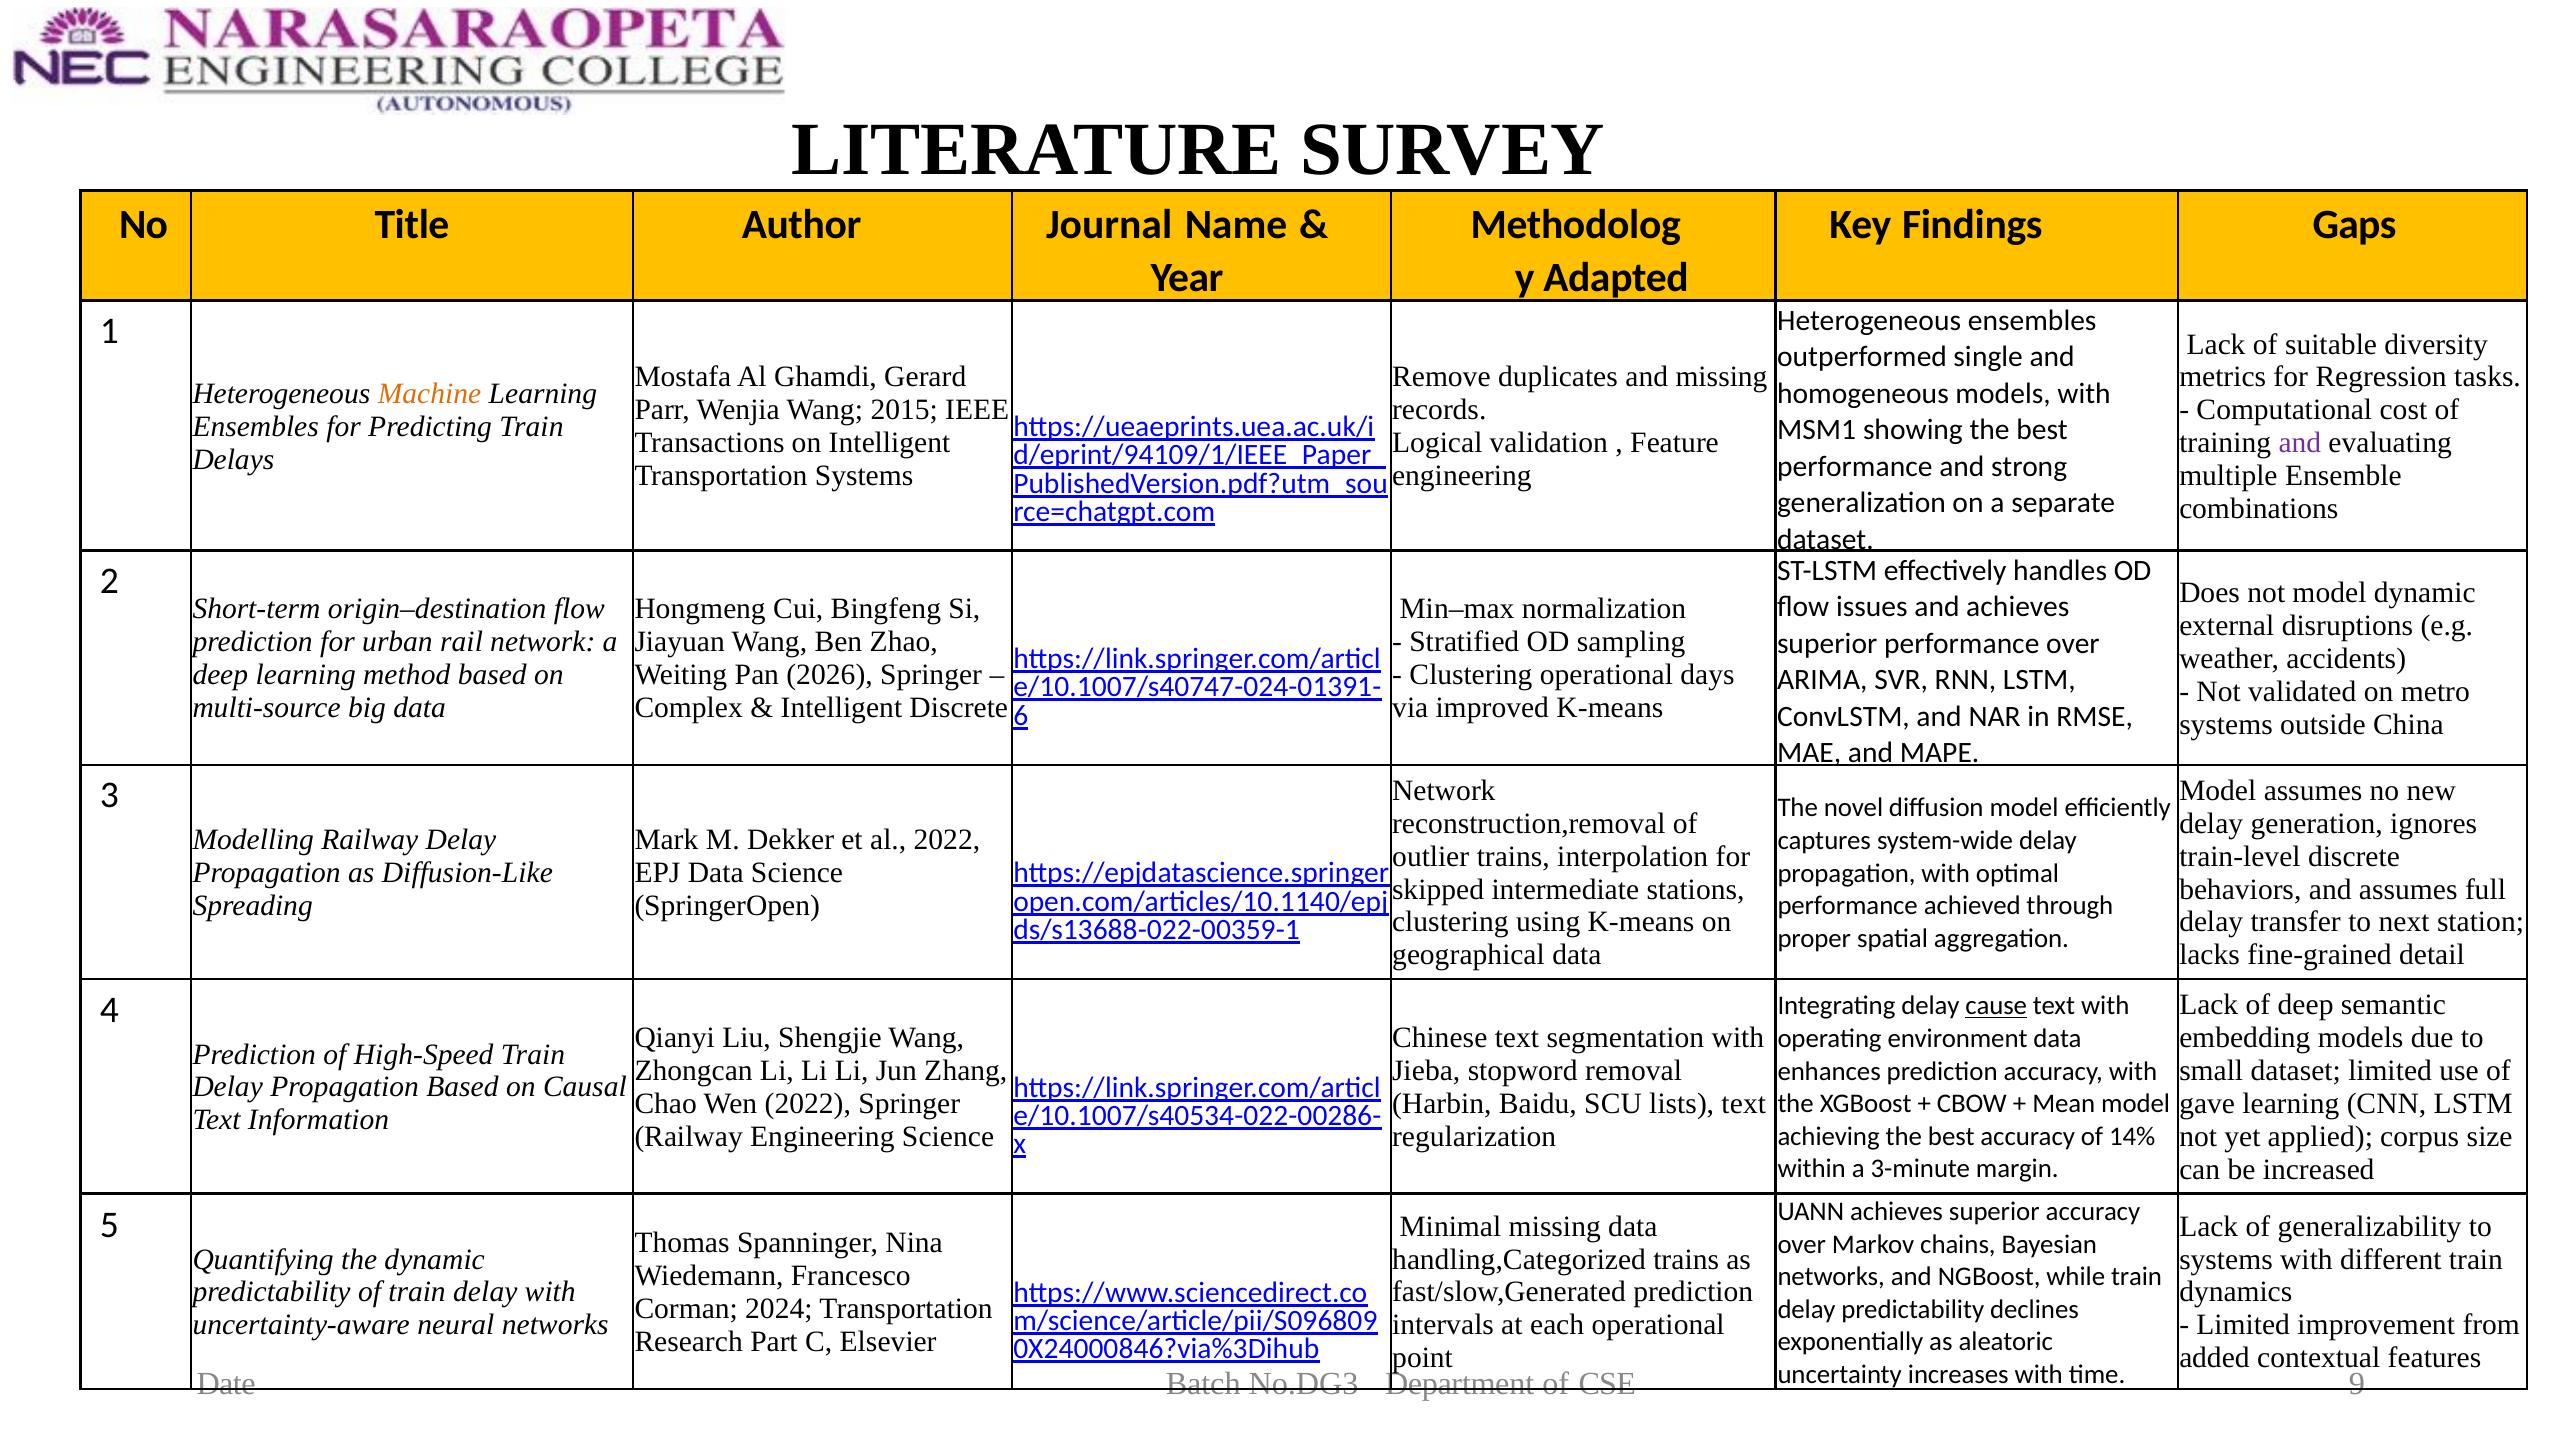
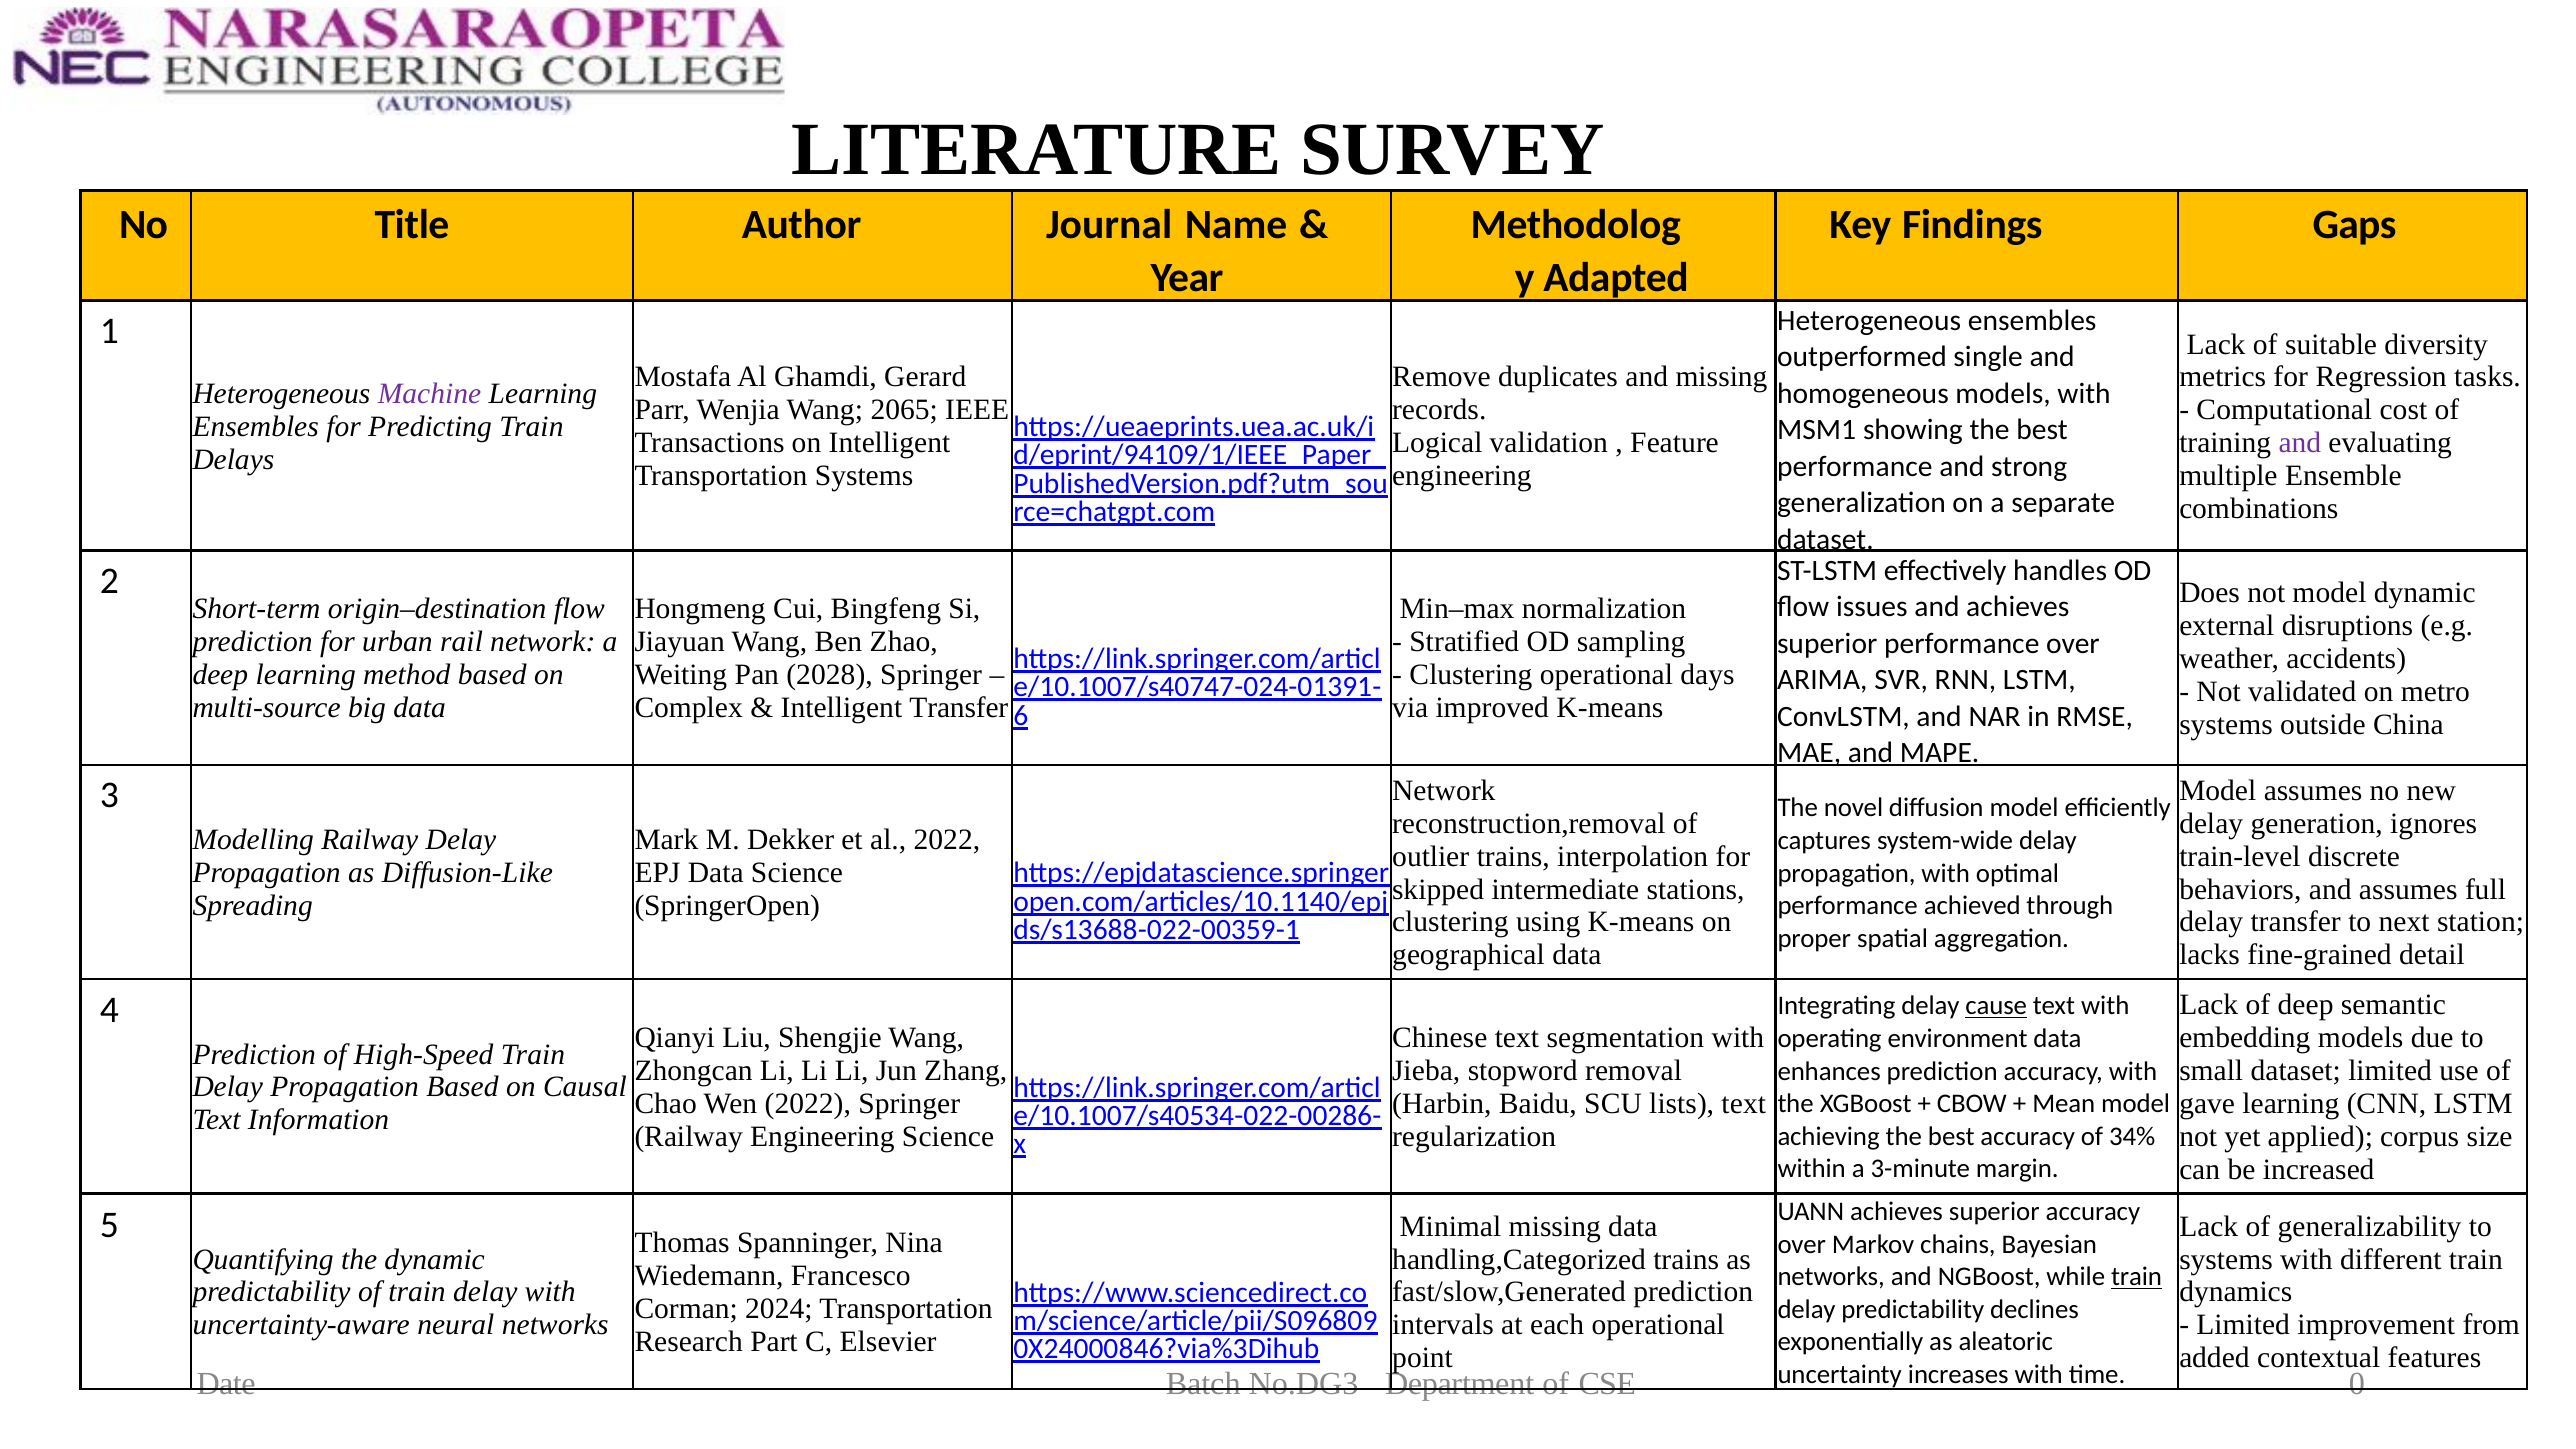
Machine colour: orange -> purple (429, 394)
2015: 2015 -> 2065 (904, 410)
2026: 2026 -> 2028 (830, 675)
Intelligent Discrete: Discrete -> Transfer (959, 708)
14%: 14% -> 34% (2132, 1136)
train underline: none -> present (2137, 1277)
9: 9 -> 0 (2357, 1384)
